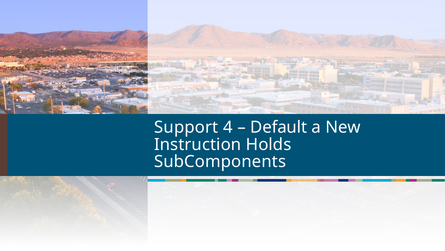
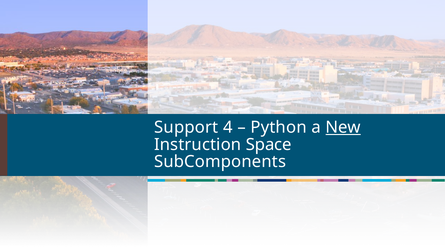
Default: Default -> Python (279, 127)
New underline: none -> present (343, 127)
Holds: Holds -> Space (269, 144)
